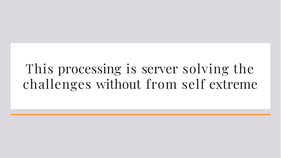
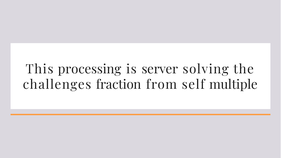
without: without -> fraction (119, 85)
extreme: extreme -> multiple (234, 85)
